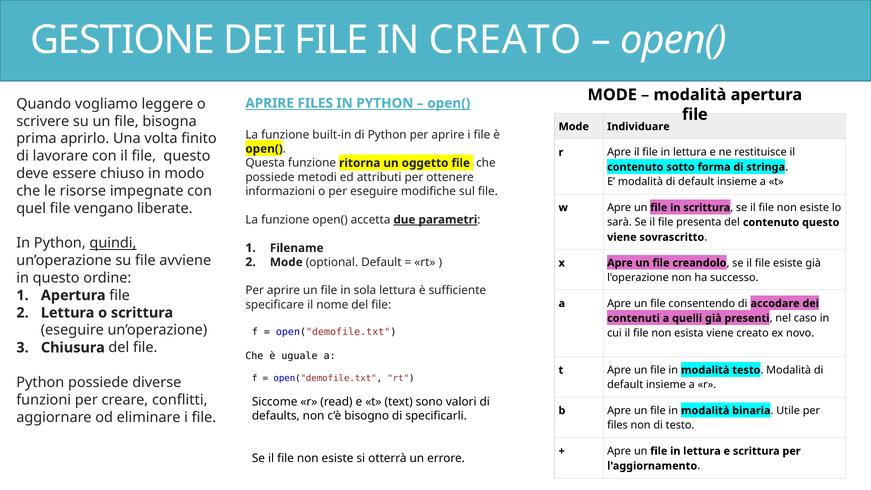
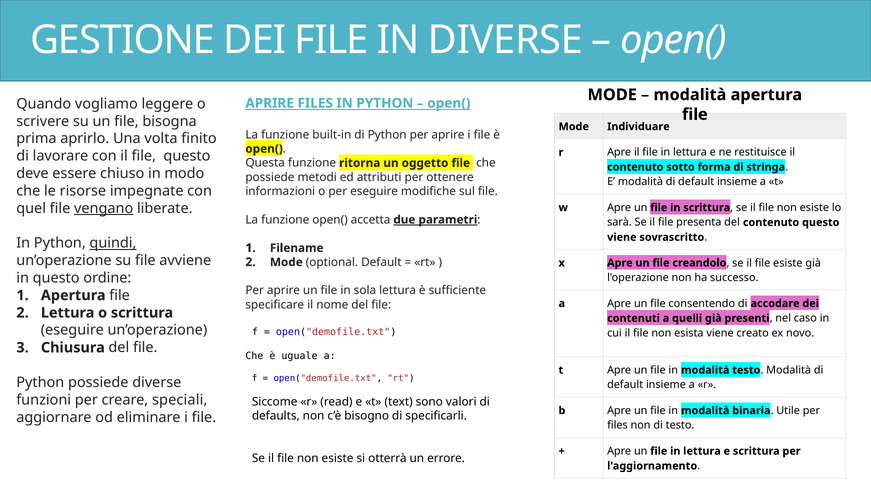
IN CREATO: CREATO -> DIVERSE (506, 40)
vengano underline: none -> present (104, 208)
conflitti: conflitti -> speciali (180, 400)
